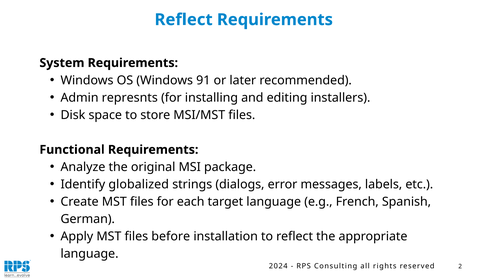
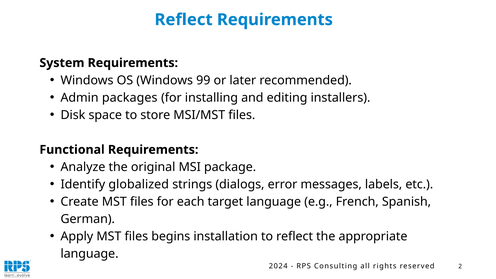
91: 91 -> 99 (203, 80)
represnts: represnts -> packages (130, 98)
before: before -> begins (171, 237)
